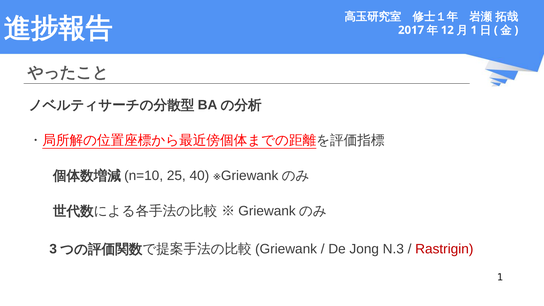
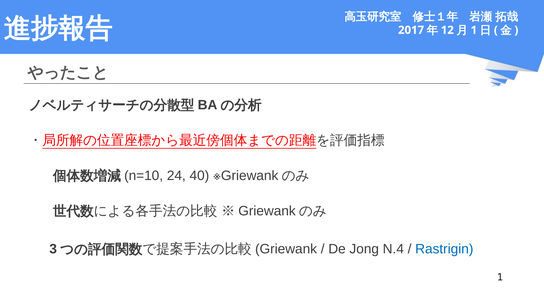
25: 25 -> 24 (176, 176)
N.3: N.3 -> N.4 (393, 249)
Rastrigin colour: red -> blue (444, 249)
